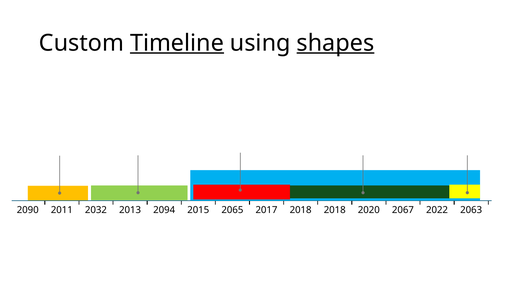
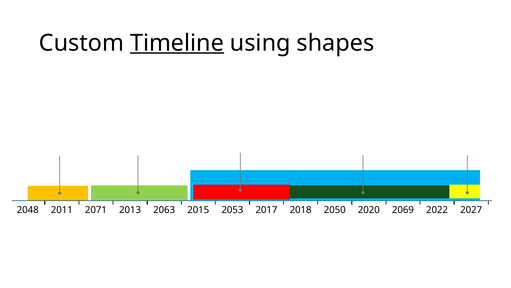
shapes underline: present -> none (335, 43)
2090: 2090 -> 2048 (28, 210)
2032: 2032 -> 2071 (96, 210)
2094: 2094 -> 2063 (164, 210)
2065: 2065 -> 2053 (232, 210)
2018 2018: 2018 -> 2050 (335, 210)
2067: 2067 -> 2069 (403, 210)
2063: 2063 -> 2027 (471, 210)
